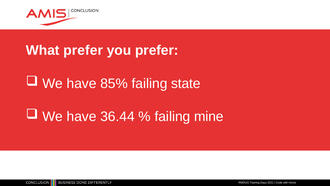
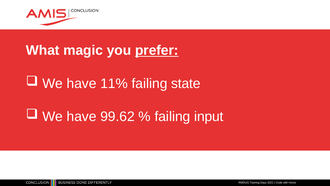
What prefer: prefer -> magic (83, 50)
prefer underline: none -> present (157, 50)
85%: 85% -> 11% (114, 83)
36.44: 36.44 -> 99.62 (117, 116)
mine: mine -> input (209, 116)
